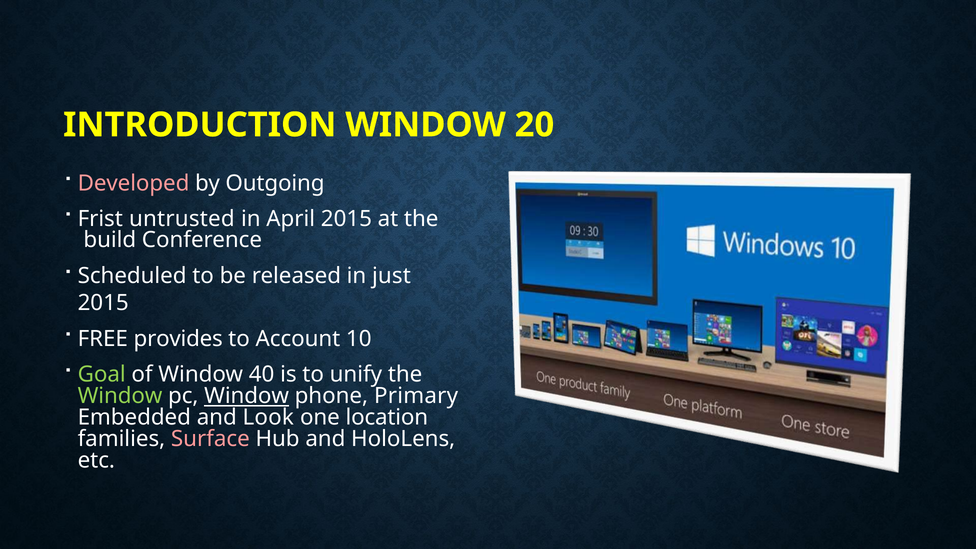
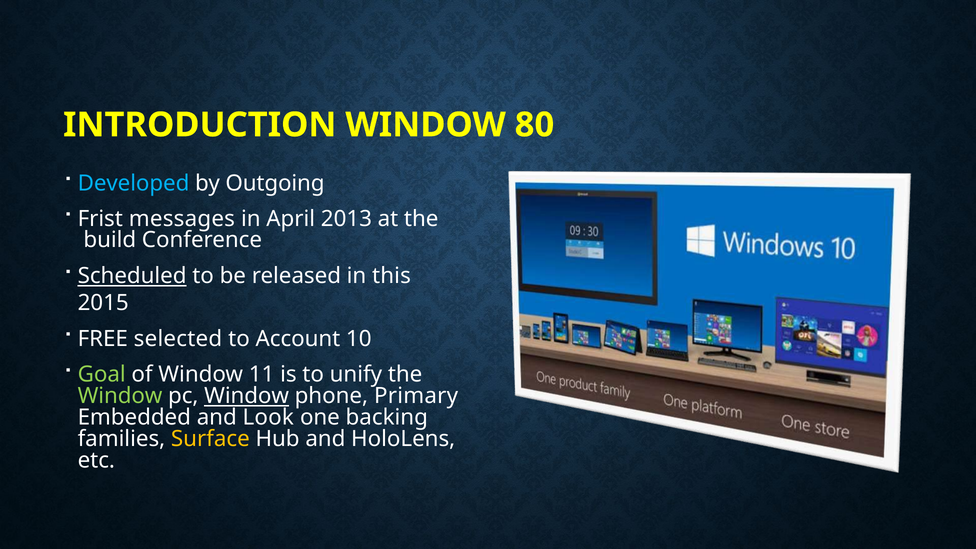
20: 20 -> 80 (534, 125)
Developed colour: pink -> light blue (134, 183)
untrusted: untrusted -> messages (182, 219)
April 2015: 2015 -> 2013 (346, 219)
Scheduled underline: none -> present (132, 276)
just: just -> this (391, 276)
provides: provides -> selected (178, 339)
40: 40 -> 11 (262, 374)
location: location -> backing (387, 417)
Surface colour: pink -> yellow (210, 439)
